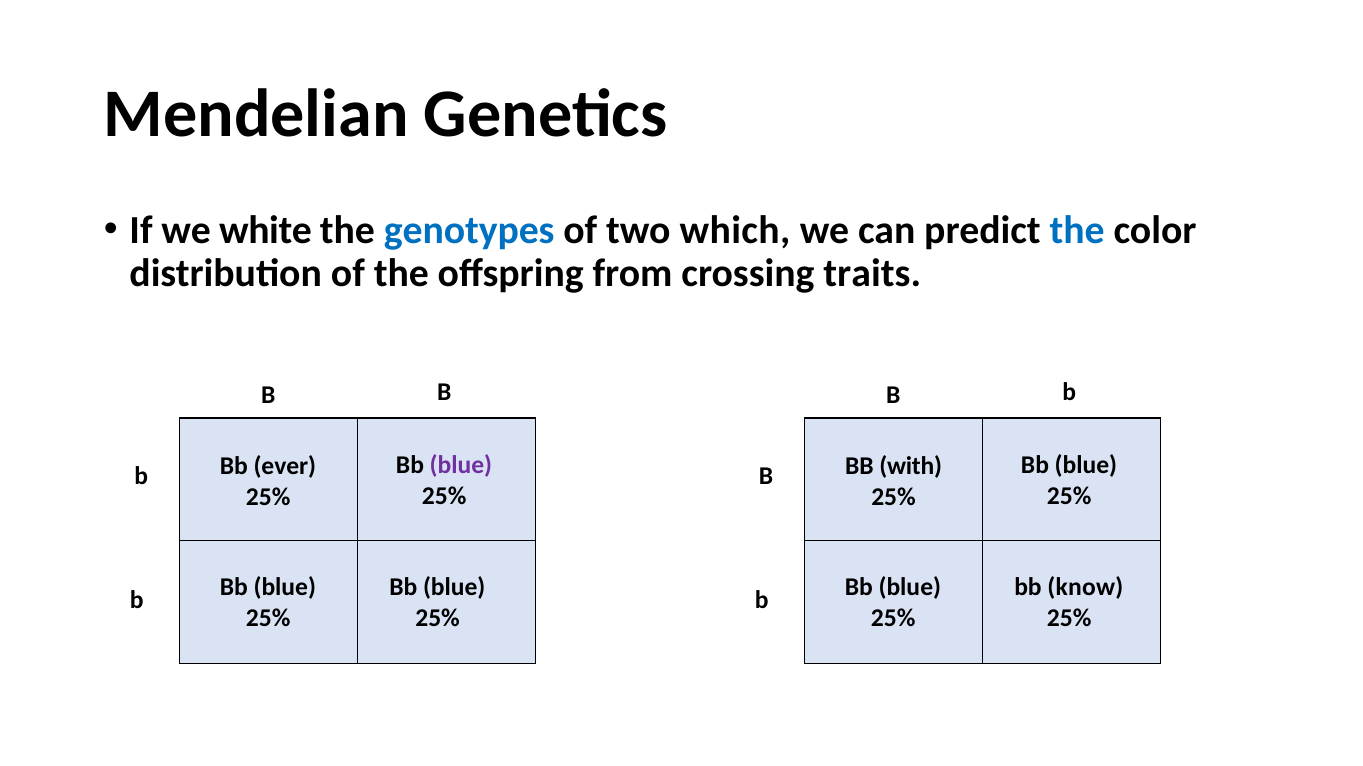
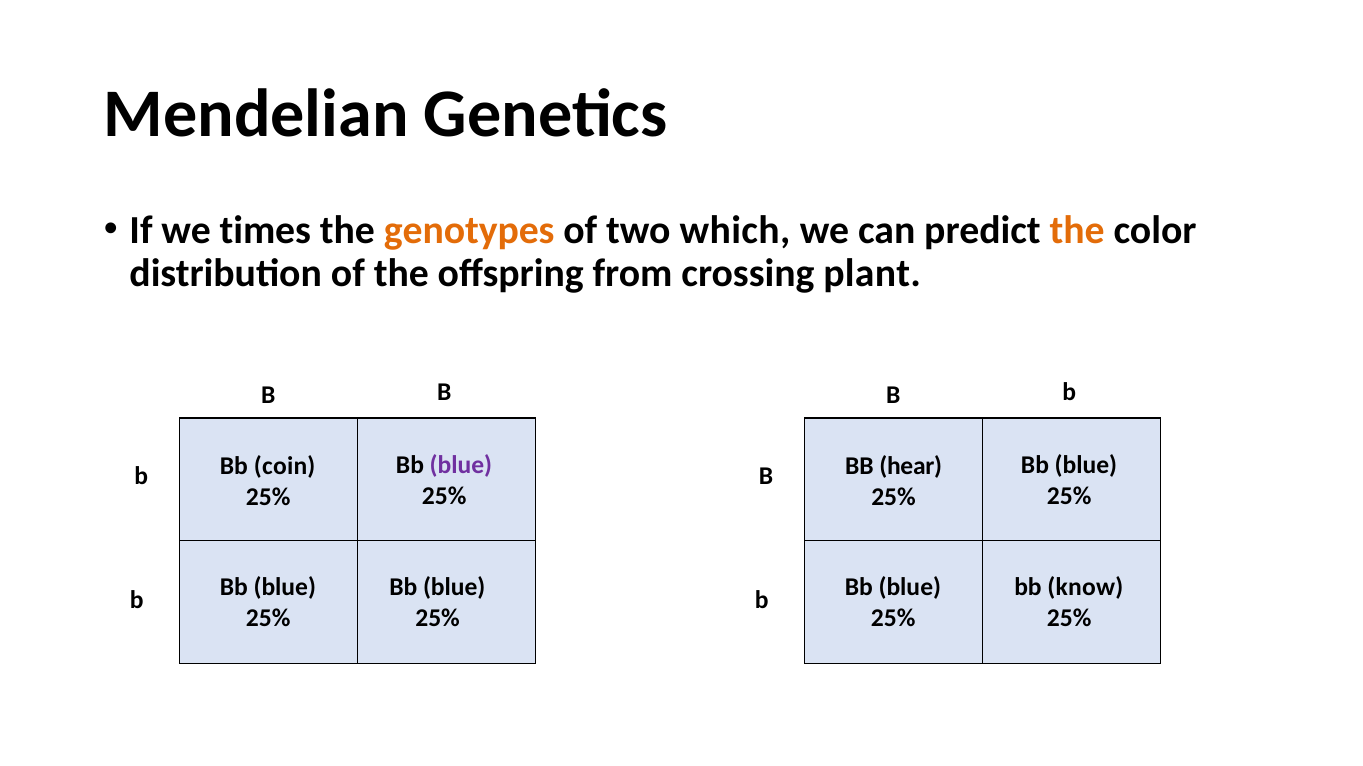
white: white -> times (265, 230)
genotypes colour: blue -> orange (469, 230)
the colour: blue -> orange (1077, 230)
traits: traits -> plant (872, 273)
ever: ever -> coin (285, 467)
with: with -> hear (911, 467)
